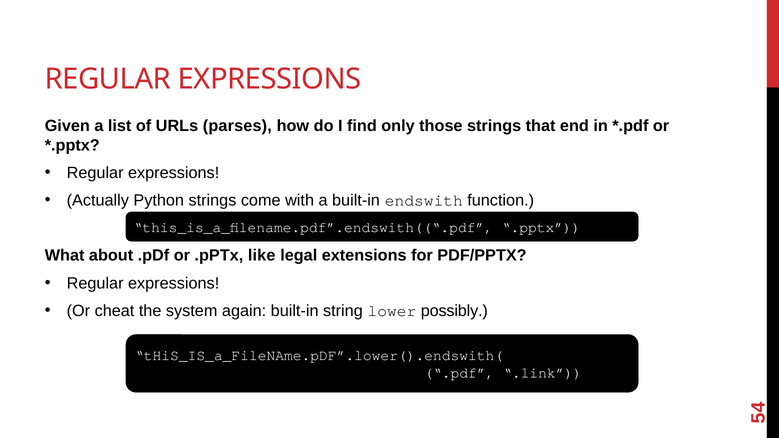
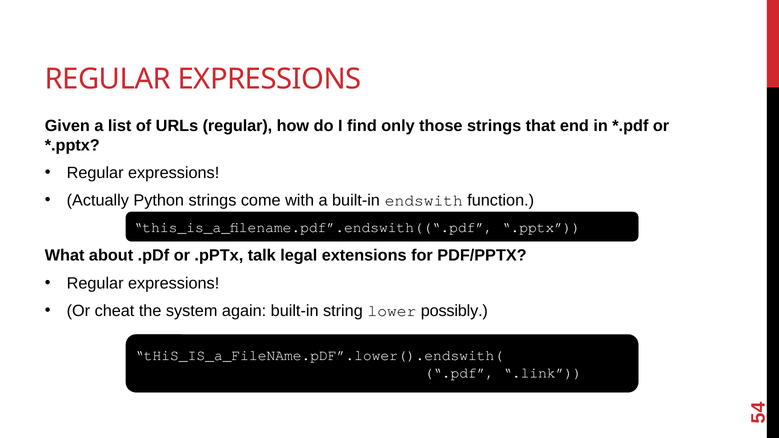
URLs parses: parses -> regular (237, 126)
like: like -> talk (262, 256)
